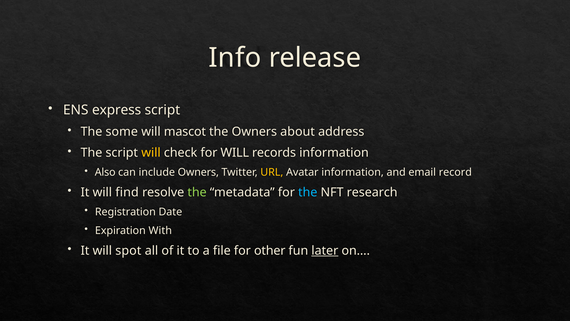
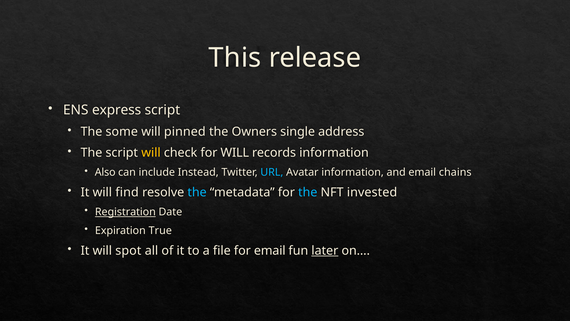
Info: Info -> This (235, 58)
mascot: mascot -> pinned (185, 132)
about: about -> single (298, 132)
include Owners: Owners -> Instead (198, 172)
URL colour: yellow -> light blue (272, 172)
record: record -> chains (455, 172)
the colour: light green -> light blue (197, 192)
research: research -> invested (372, 192)
Registration underline: none -> present (125, 212)
With: With -> True (160, 230)
for other: other -> email (270, 250)
